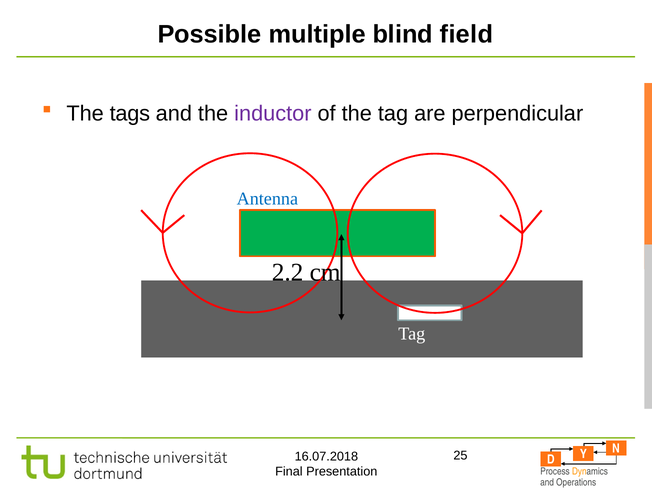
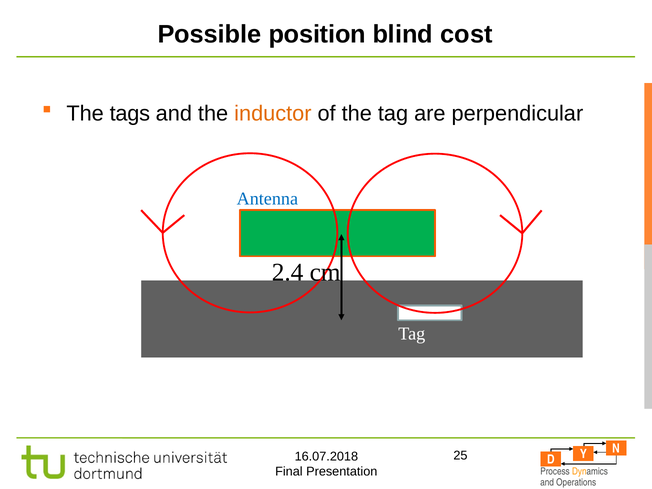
multiple: multiple -> position (317, 35)
field: field -> cost (467, 35)
inductor colour: purple -> orange (273, 113)
2.2: 2.2 -> 2.4 (288, 272)
